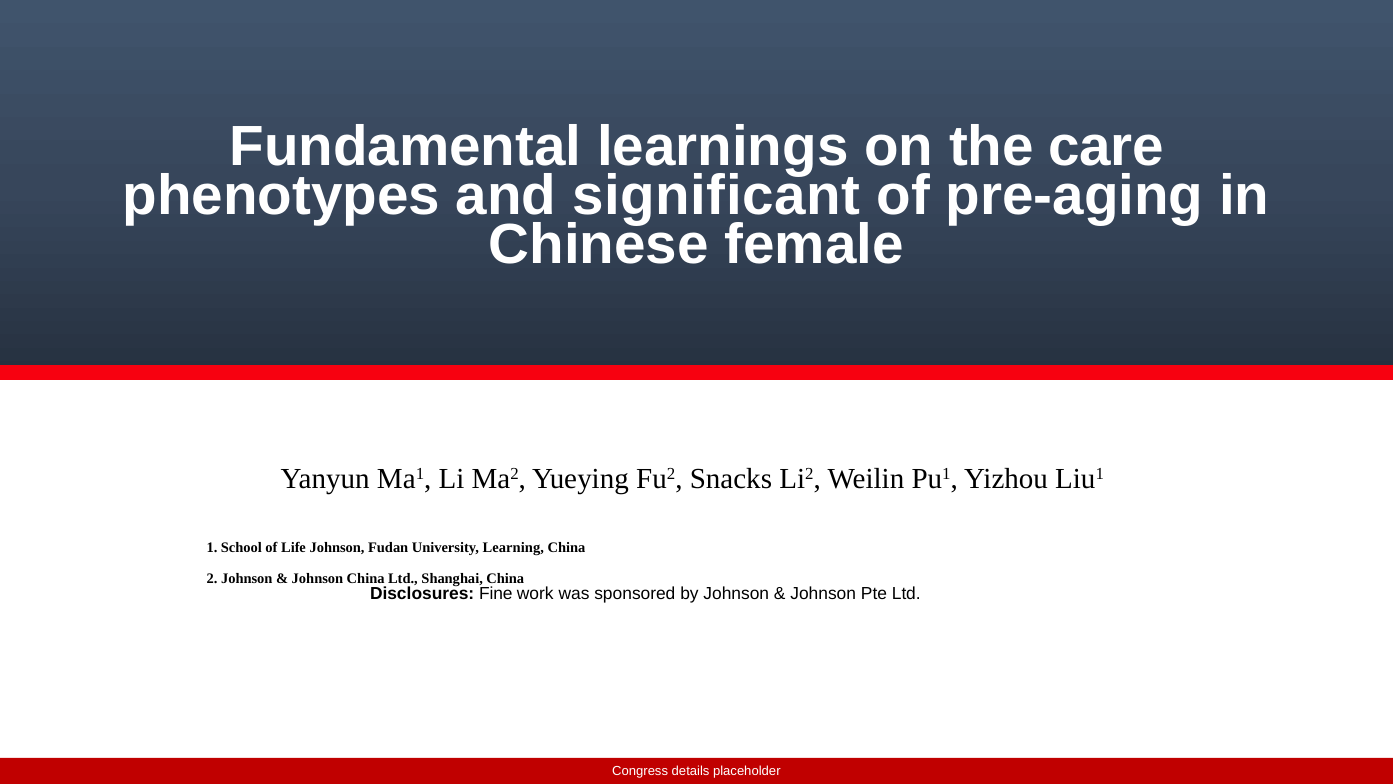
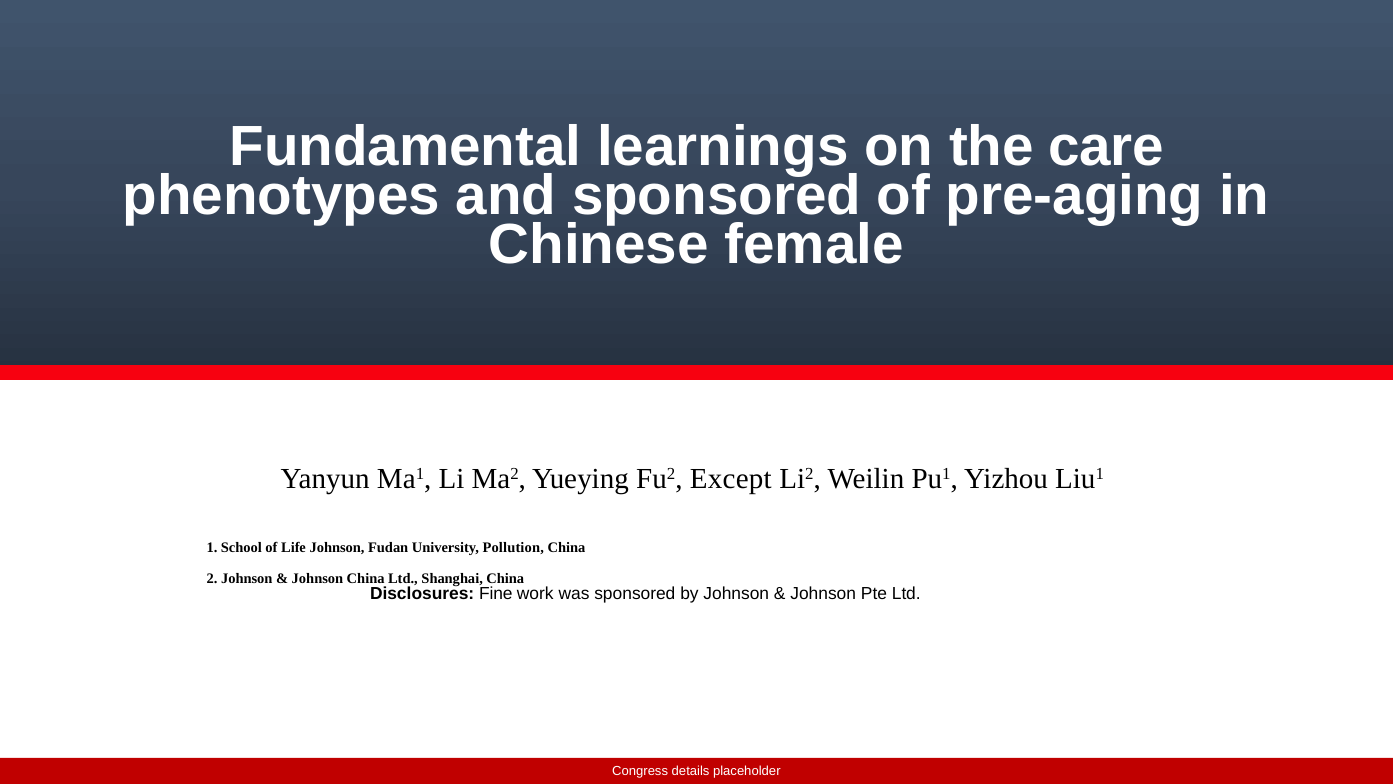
and significant: significant -> sponsored (717, 196)
Snacks: Snacks -> Except (731, 479)
Learning: Learning -> Pollution (513, 547)
